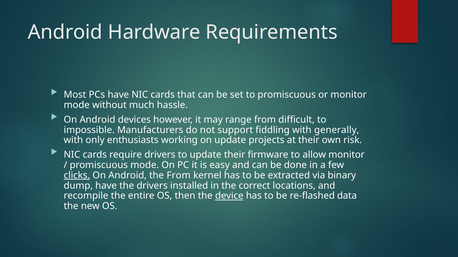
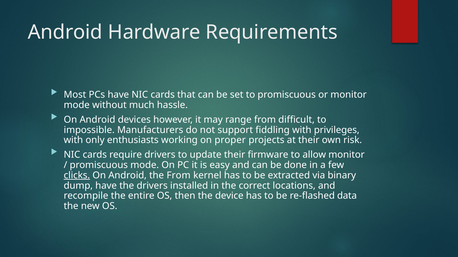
generally: generally -> privileges (337, 130)
on update: update -> proper (230, 140)
device underline: present -> none (229, 196)
